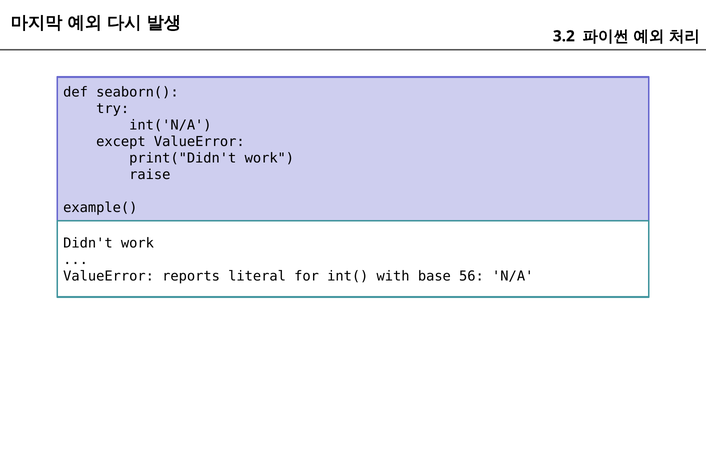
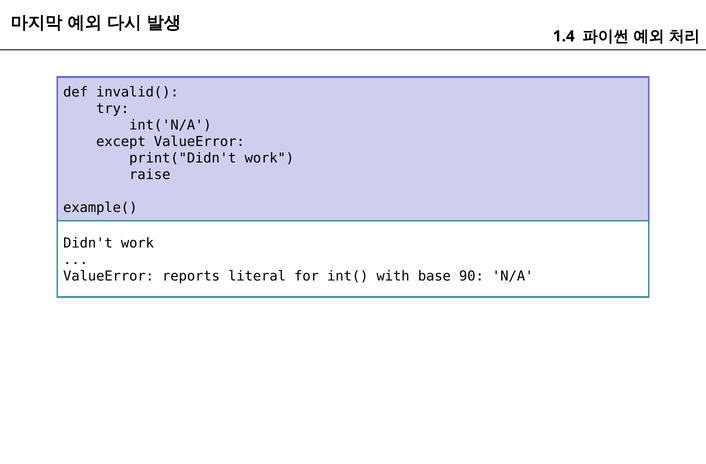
3.2: 3.2 -> 1.4 (564, 36)
seaborn(: seaborn( -> invalid( (137, 92)
56: 56 -> 90 (472, 276)
